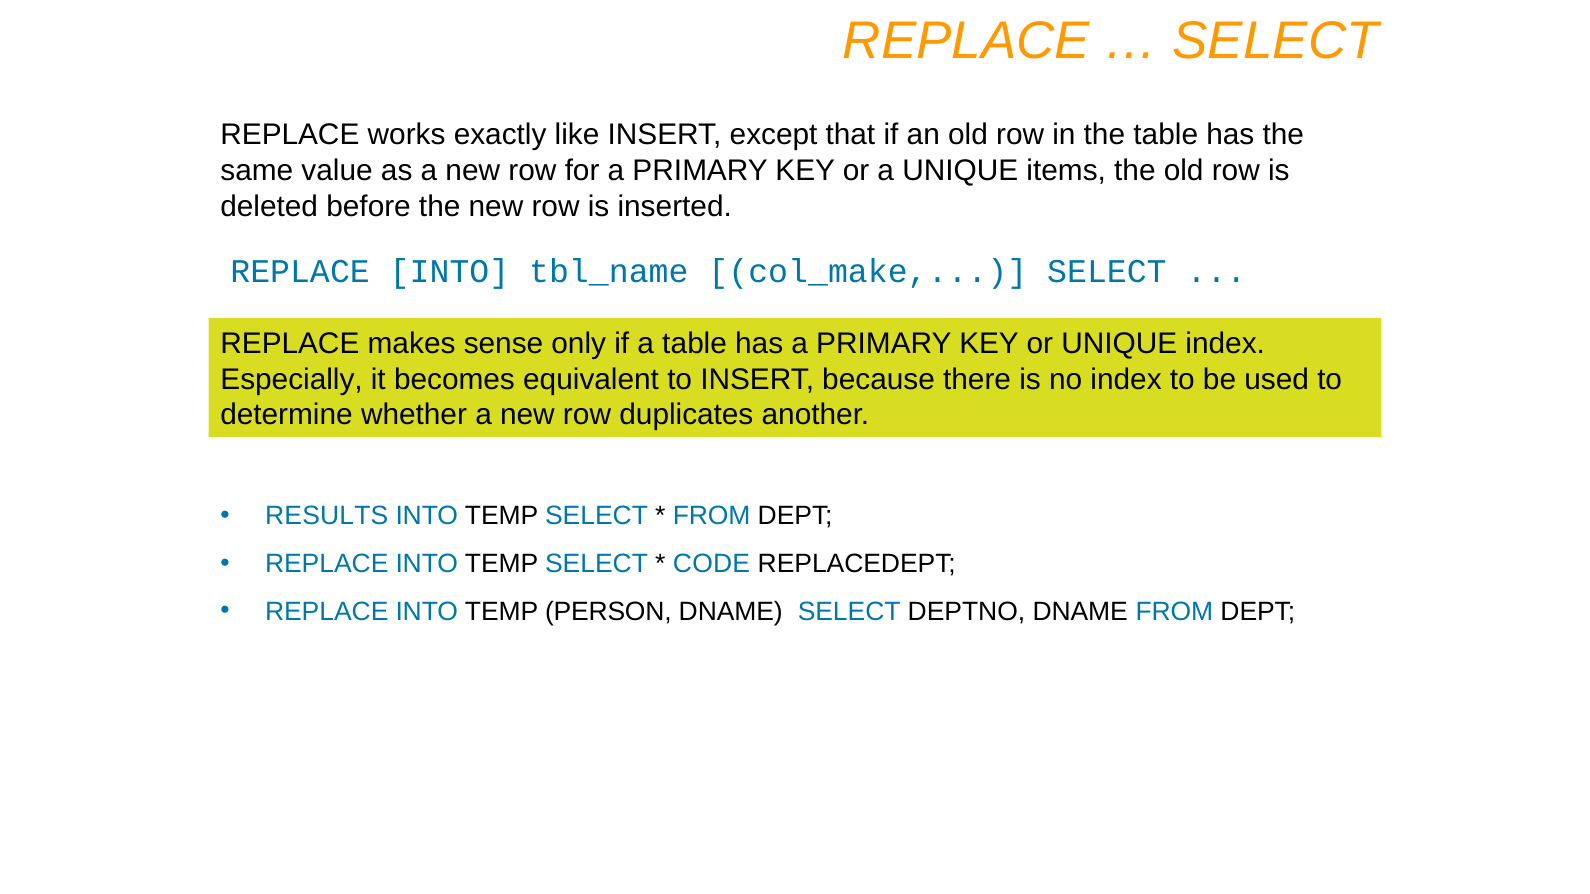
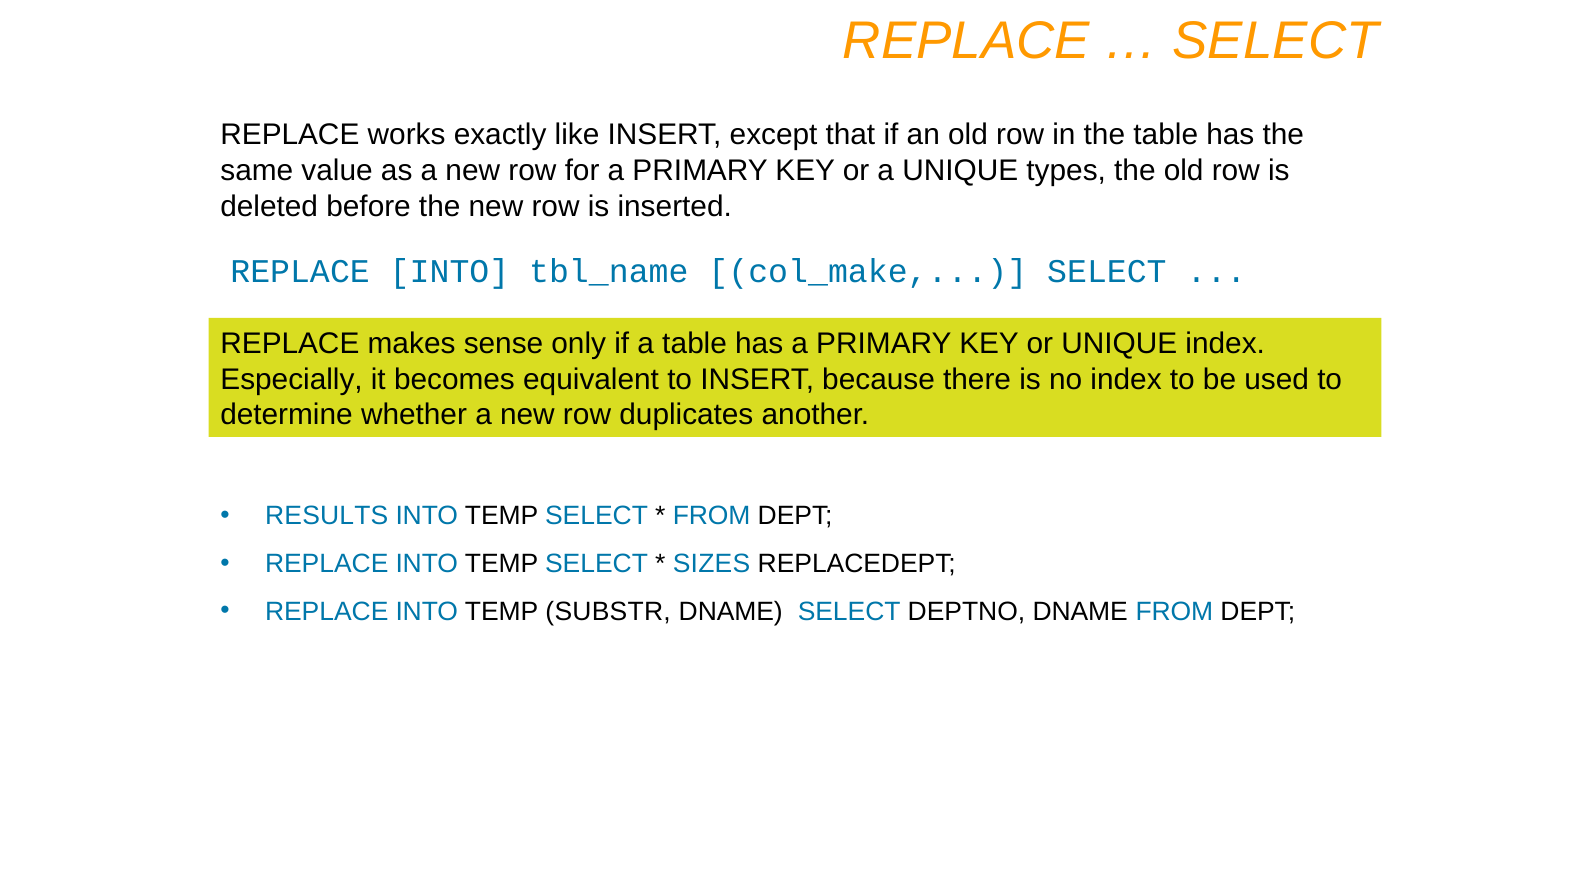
items: items -> types (1066, 171)
CODE: CODE -> SIZES (712, 564)
PERSON: PERSON -> SUBSTR (608, 612)
